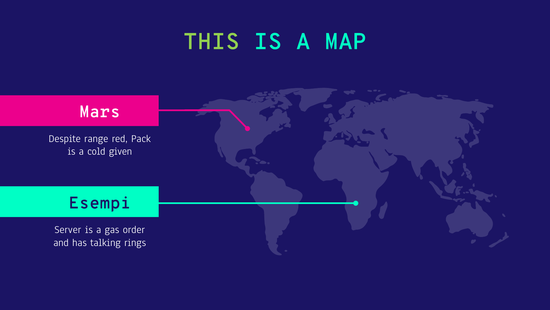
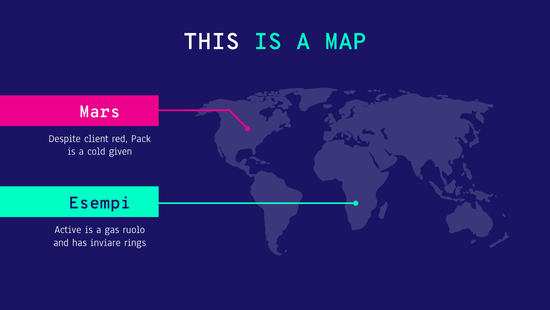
THIS colour: light green -> white (211, 41)
range: range -> client (96, 138)
Server: Server -> Active (68, 229)
order: order -> ruolo (134, 229)
talking: talking -> inviare (105, 242)
